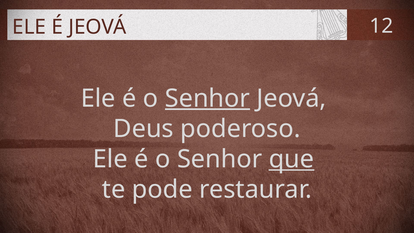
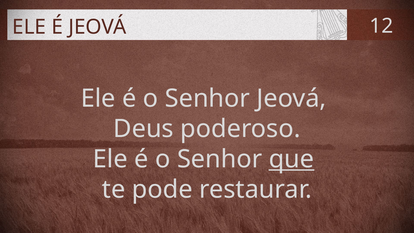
Senhor underline: present -> none (207, 98)
